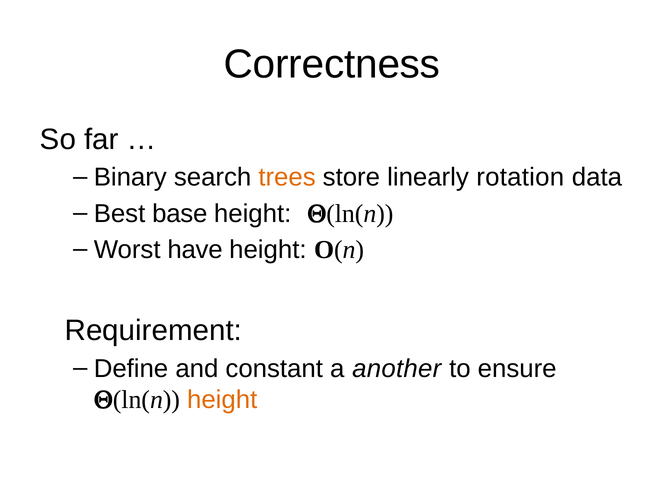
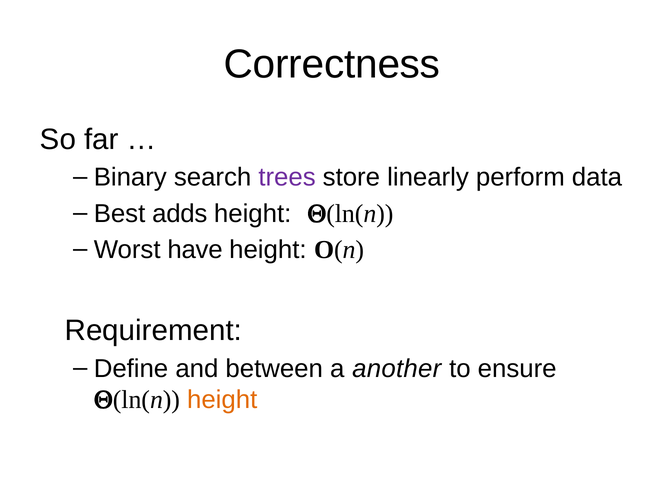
trees colour: orange -> purple (287, 177)
rotation: rotation -> perform (520, 177)
base: base -> adds (180, 214)
constant: constant -> between (274, 369)
